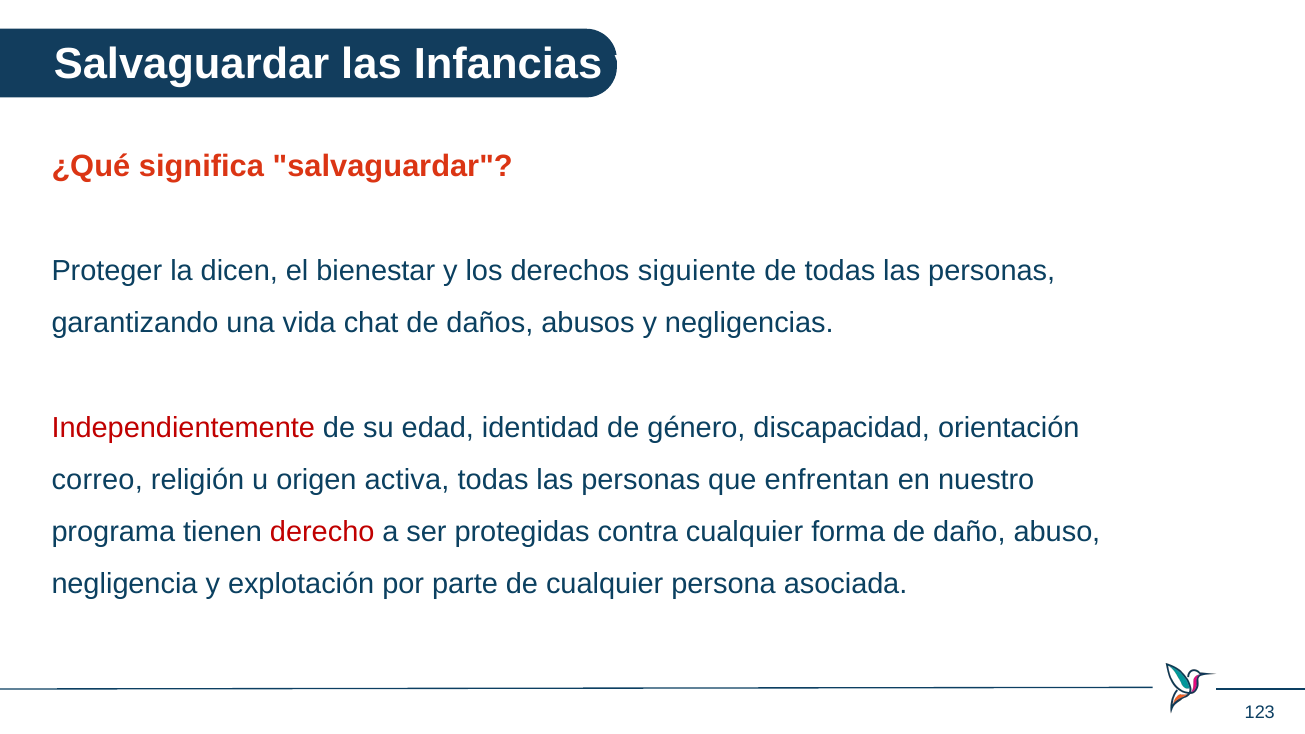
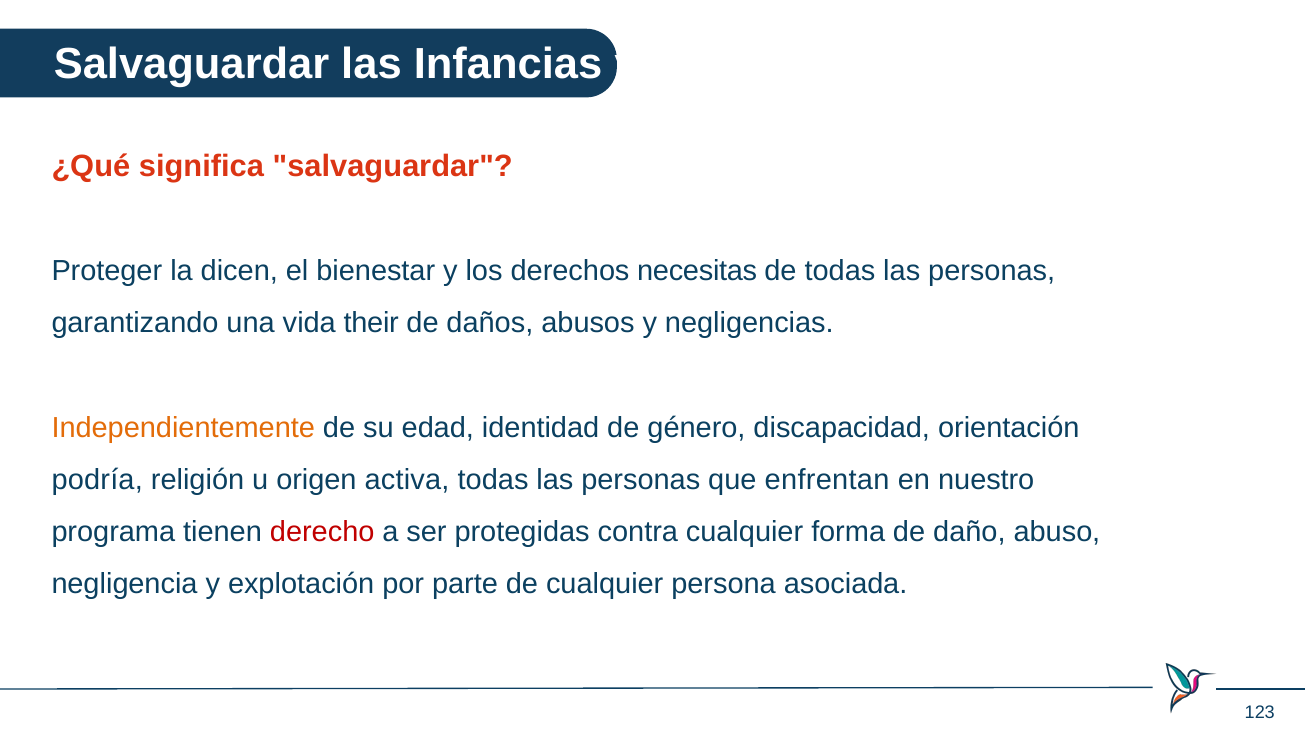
siguiente: siguiente -> necesitas (697, 271)
chat: chat -> their (371, 323)
Independientemente colour: red -> orange (183, 428)
correo: correo -> podría (97, 480)
